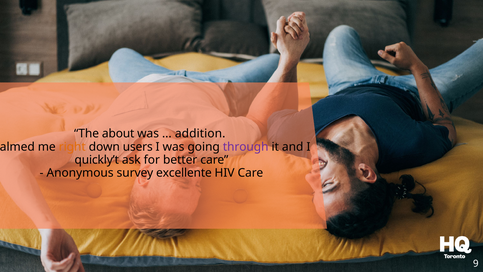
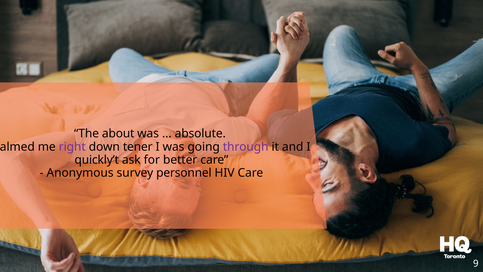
addition: addition -> absolute (200, 134)
right colour: orange -> purple (72, 147)
users: users -> tener (138, 147)
excellente: excellente -> personnel (184, 173)
